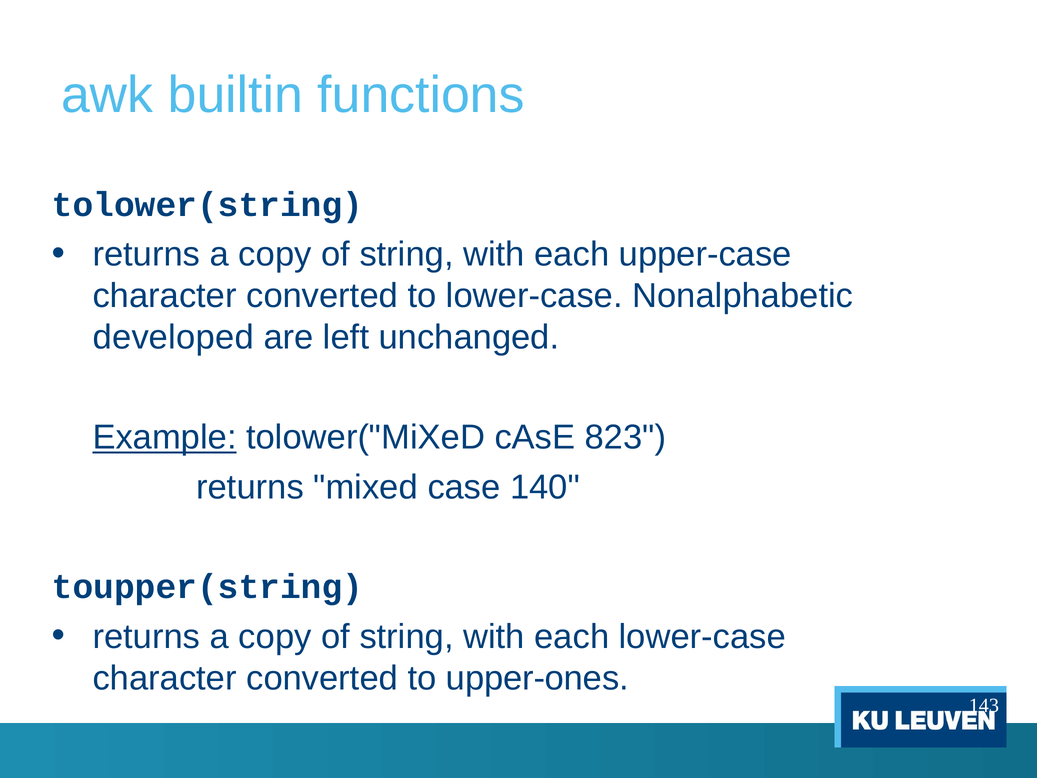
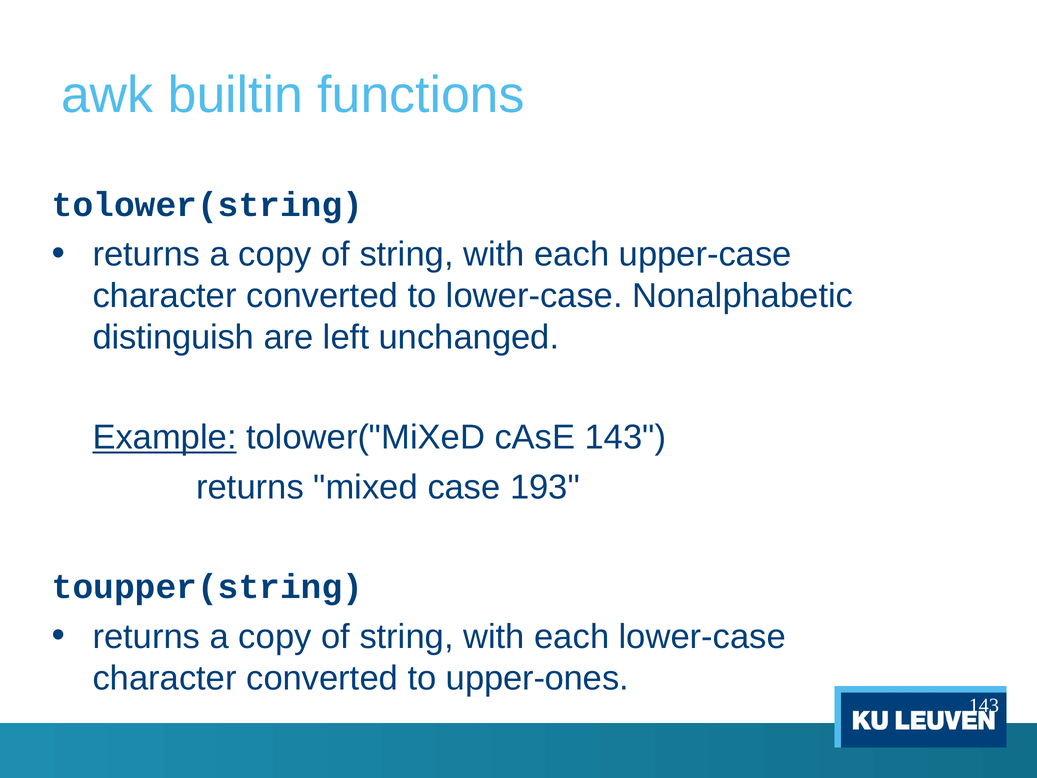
developed: developed -> distinguish (173, 337)
cAsE 823: 823 -> 143 (625, 437)
140: 140 -> 193 (545, 487)
